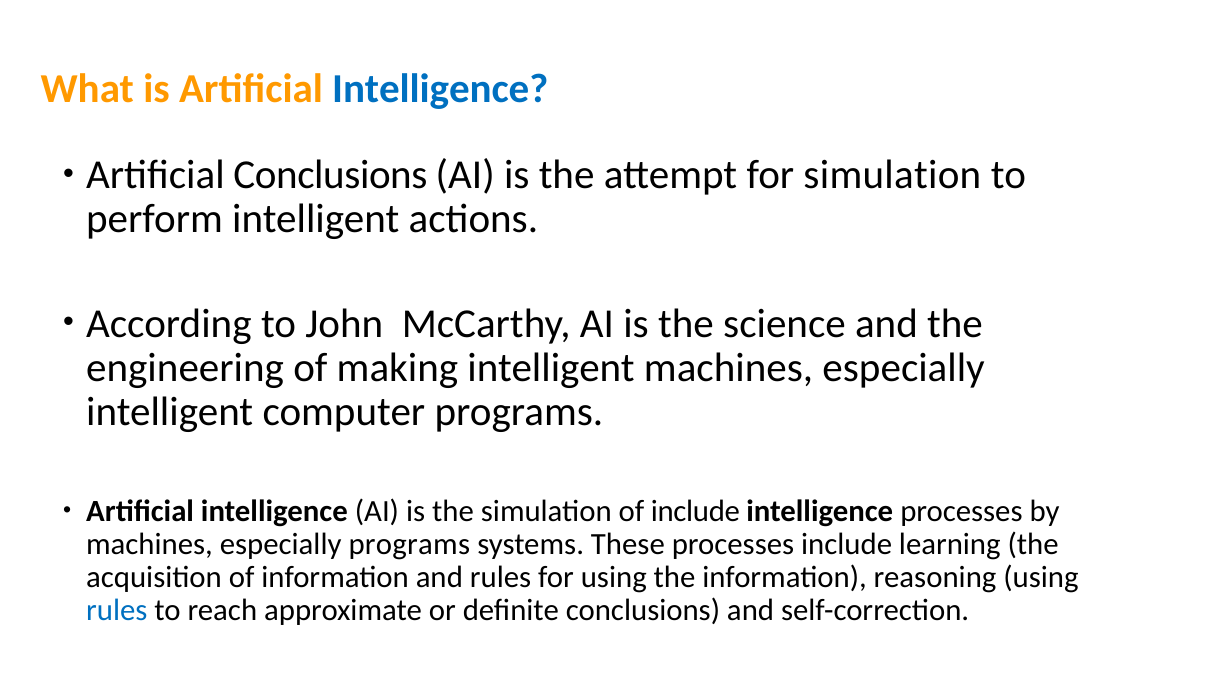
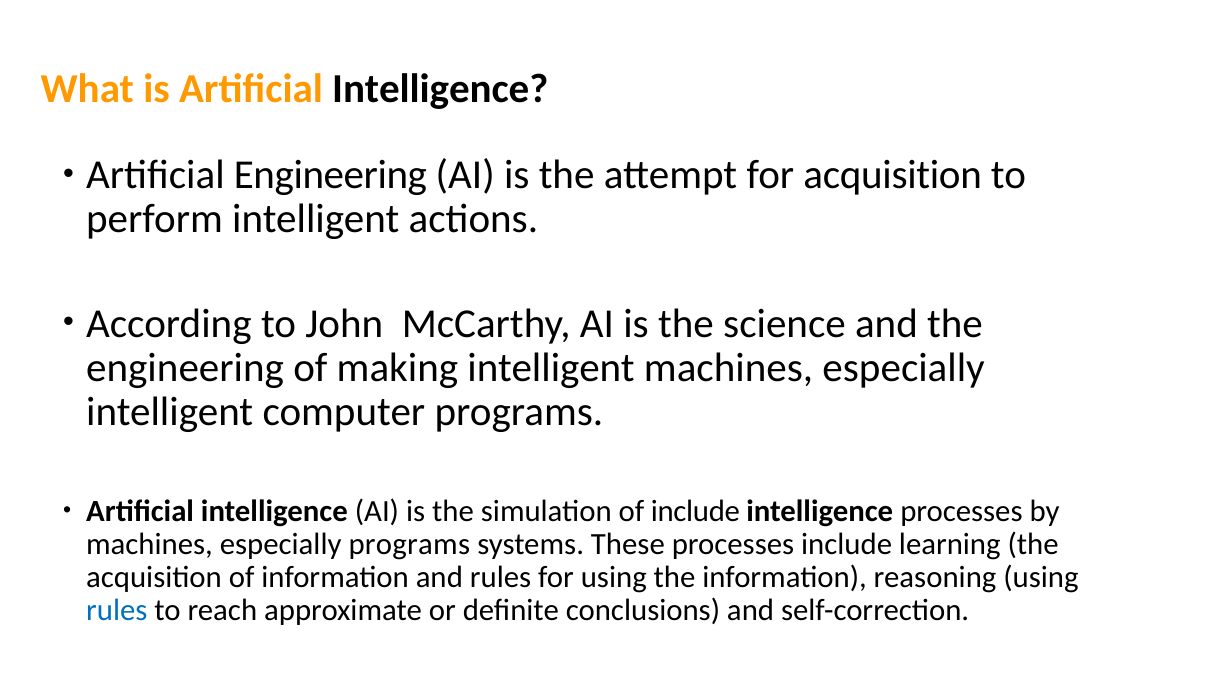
Intelligence colour: blue -> black (440, 89)
Artificial Conclusions: Conclusions -> Engineering (330, 175)
for simulation: simulation -> acquisition (893, 175)
